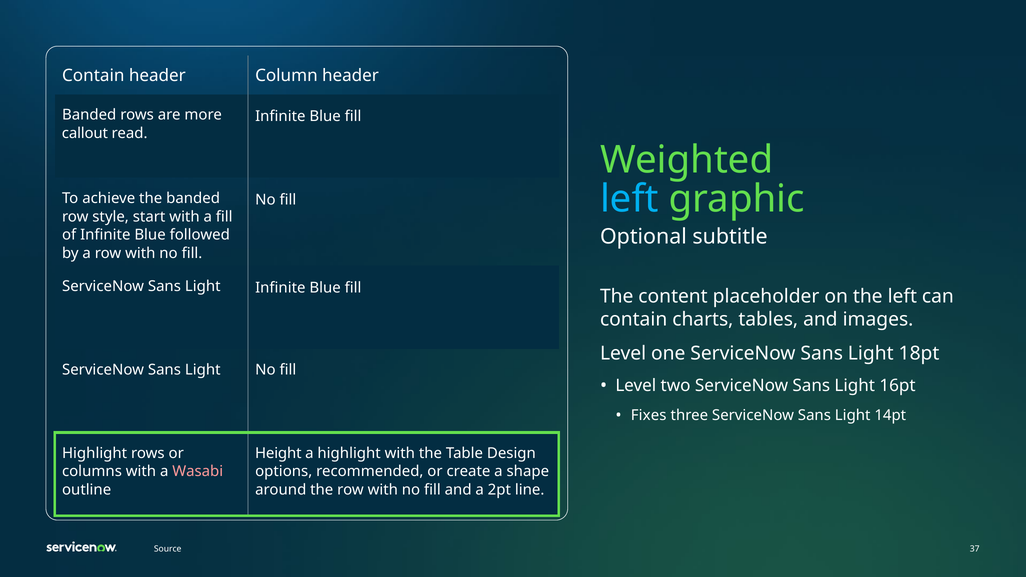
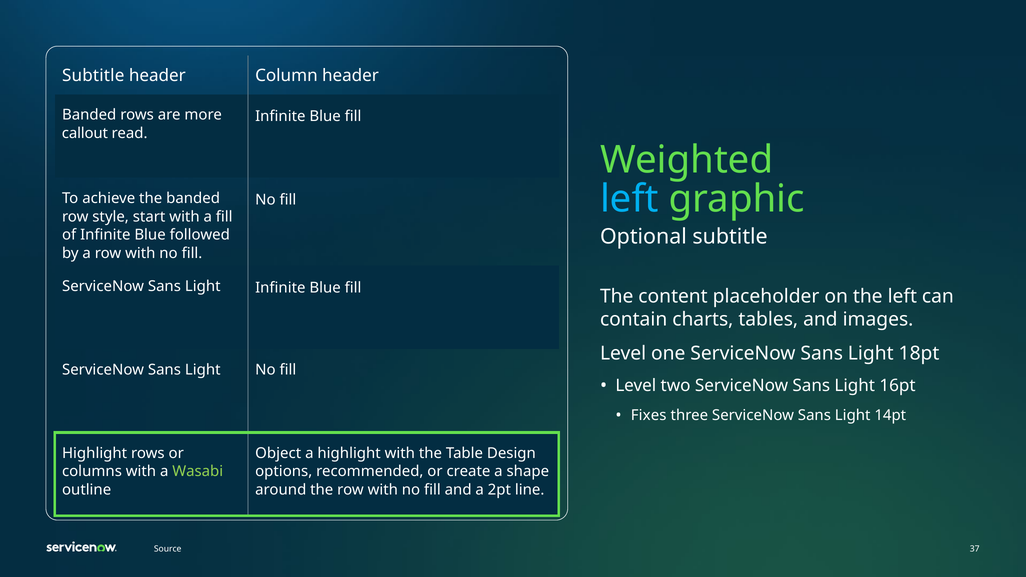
Contain: Contain -> Subtitle (93, 76)
Height: Height -> Object (278, 453)
Wasabi colour: pink -> light green (198, 472)
